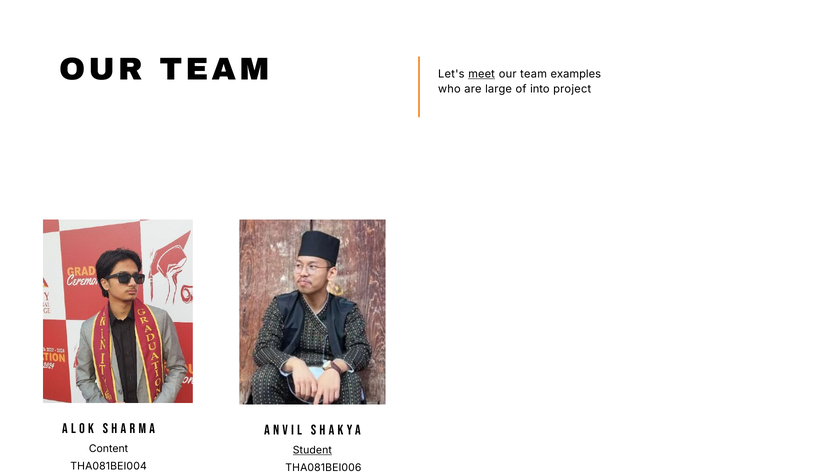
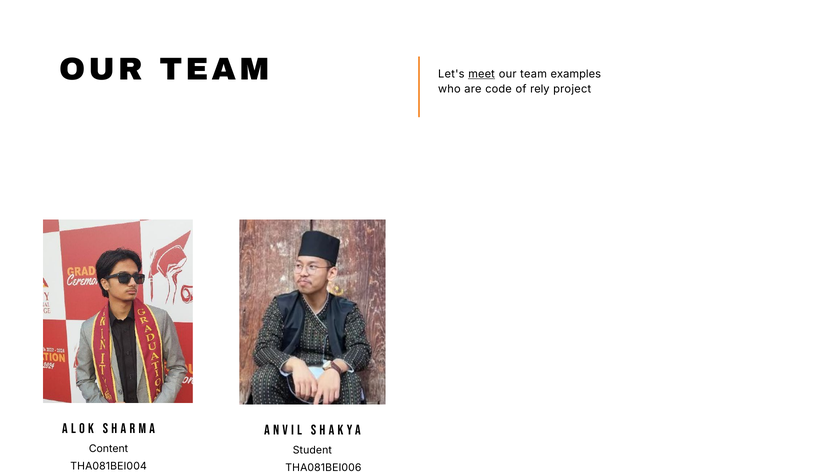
large: large -> code (499, 89)
into: into -> rely (540, 89)
Student underline: present -> none (312, 450)
